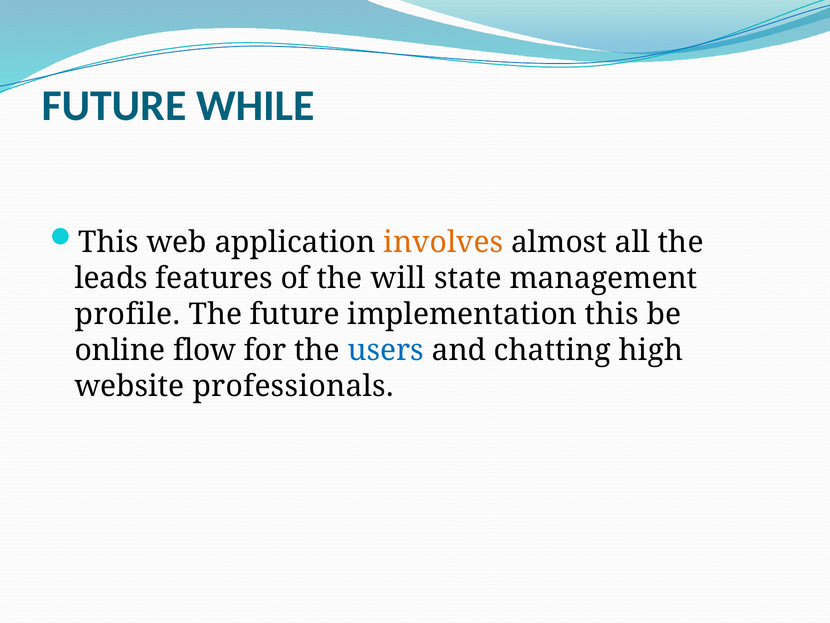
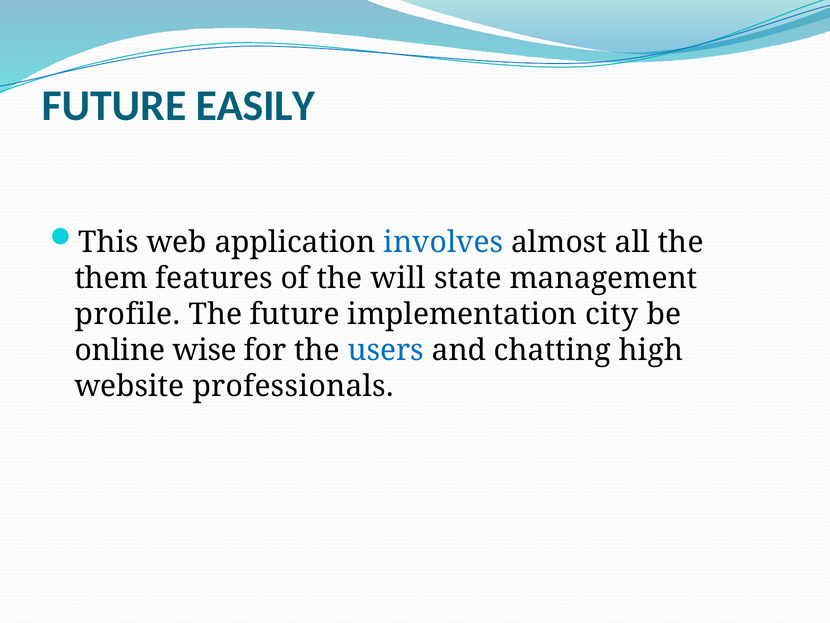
WHILE: WHILE -> EASILY (255, 106)
involves colour: orange -> blue (443, 242)
leads: leads -> them (111, 278)
implementation this: this -> city (612, 314)
flow: flow -> wise (205, 350)
